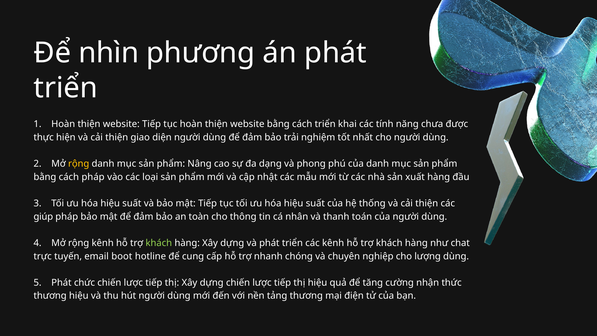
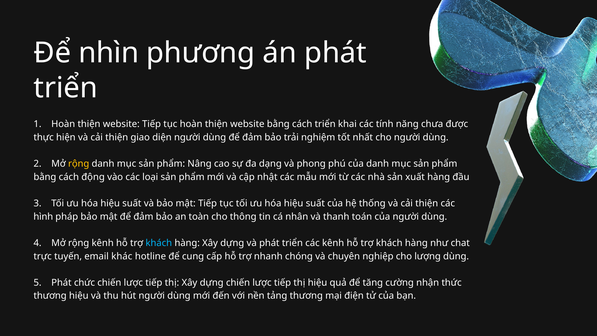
cách pháp: pháp -> động (93, 177)
giúp: giúp -> hình (43, 216)
khách colour: light green -> light blue (159, 243)
boot: boot -> khác (122, 256)
